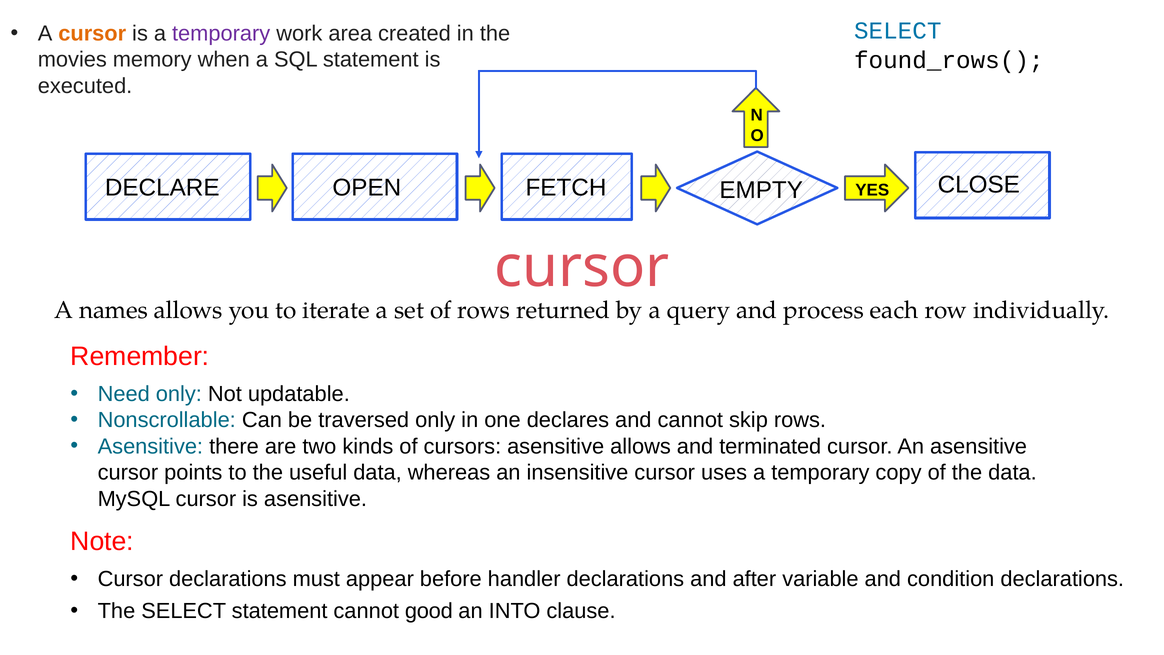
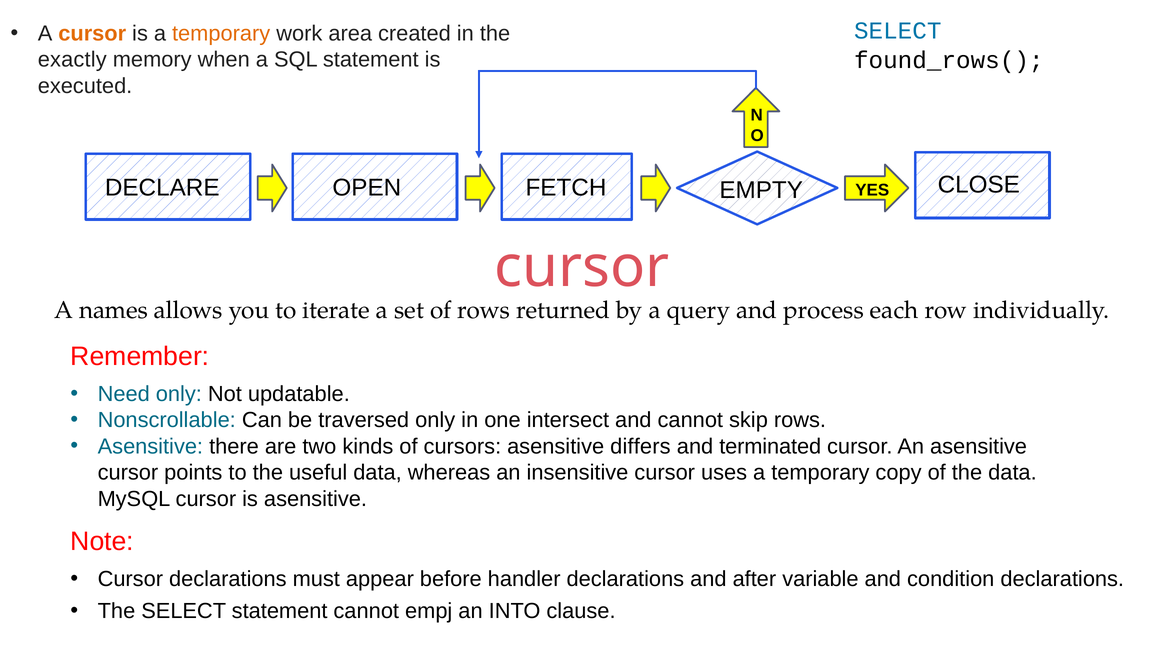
temporary colour: purple -> orange (221, 34)
movies: movies -> exactly (72, 60)
declares: declares -> intersect (568, 420)
asensitive allows: allows -> differs (640, 446)
good: good -> empj (429, 611)
